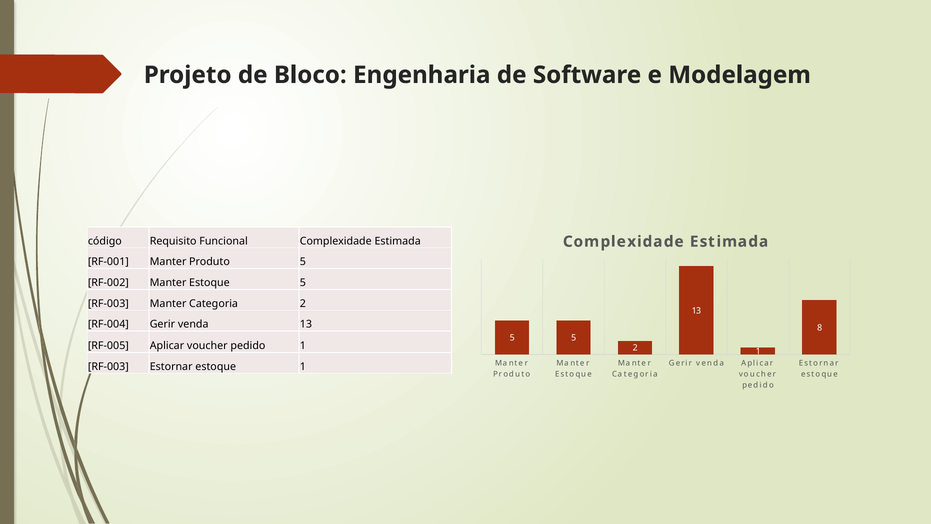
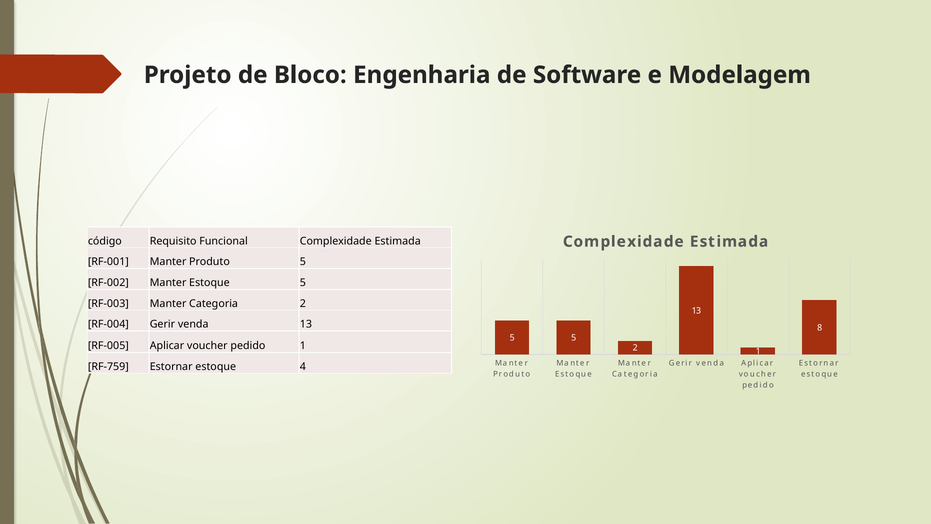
RF-003: RF-003 -> RF-759 (108, 366)
estoque 1: 1 -> 4 (303, 366)
